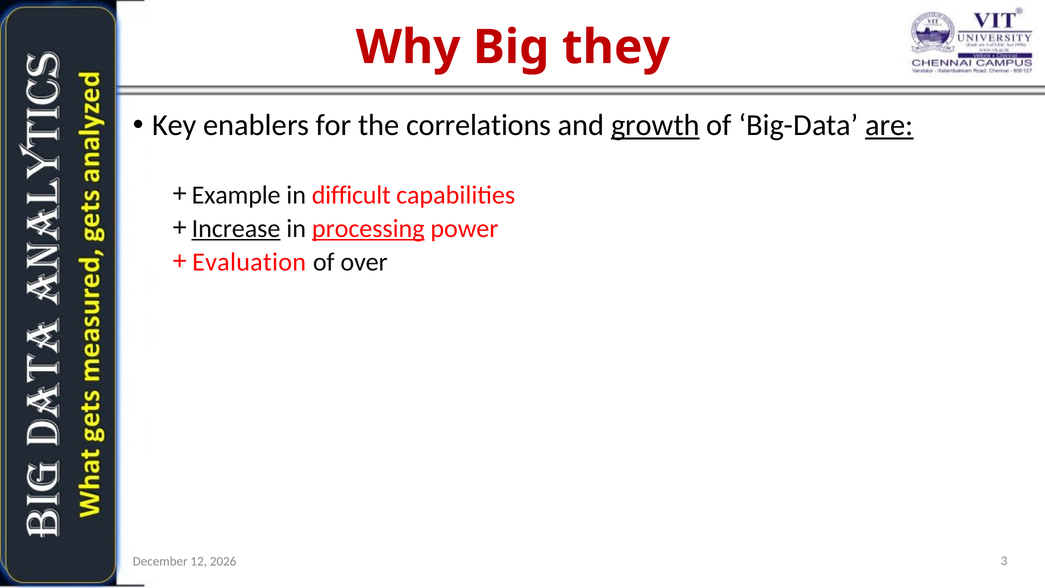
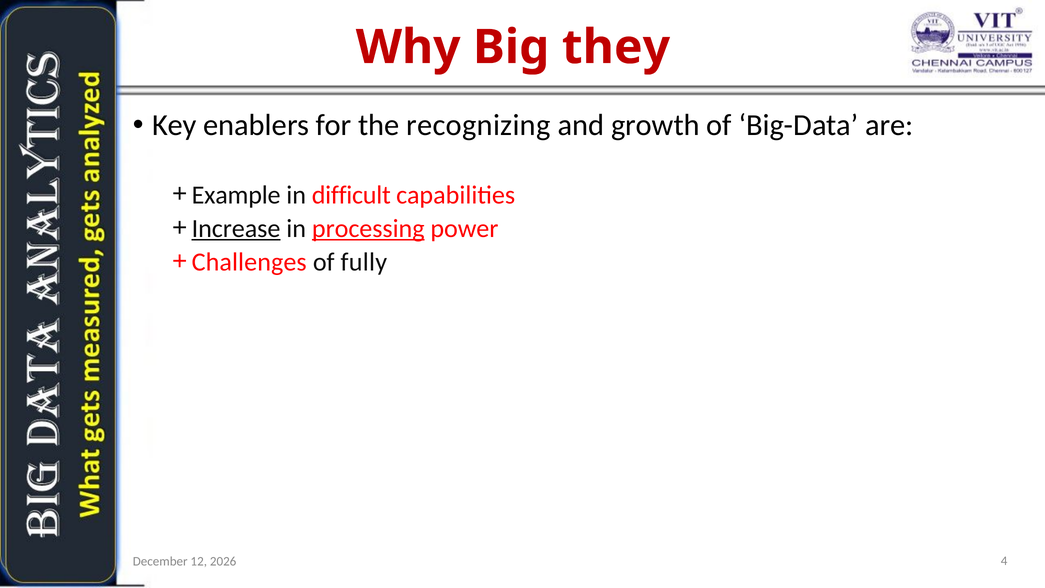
correlations: correlations -> recognizing (478, 125)
growth underline: present -> none (655, 125)
are underline: present -> none (889, 125)
Evaluation: Evaluation -> Challenges (249, 262)
over: over -> fully (364, 262)
3: 3 -> 4 (1004, 561)
